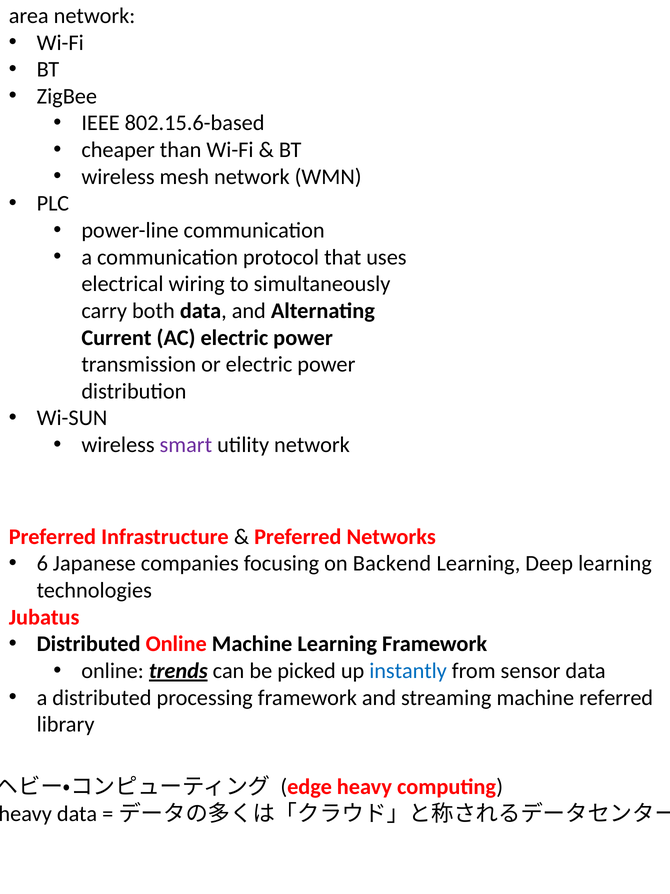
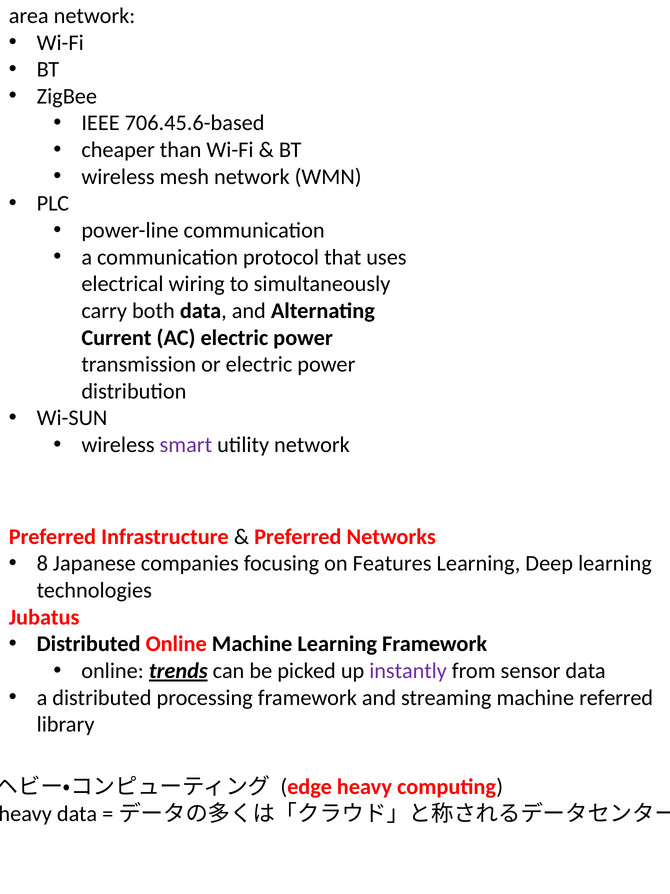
802.15.6-based: 802.15.6-based -> 706.45.6-based (195, 123)
6: 6 -> 8 (42, 563)
Backend: Backend -> Features (392, 563)
instantly colour: blue -> purple (408, 670)
